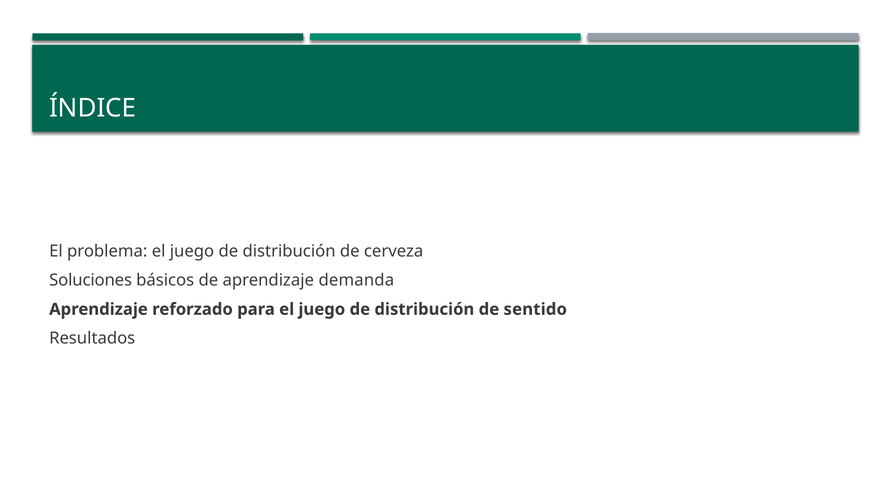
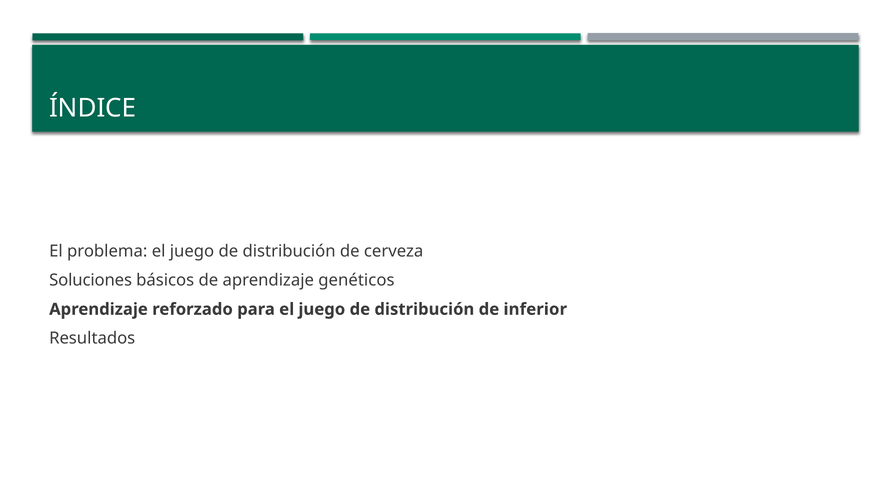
demanda: demanda -> genéticos (356, 280)
sentido: sentido -> inferior (535, 309)
